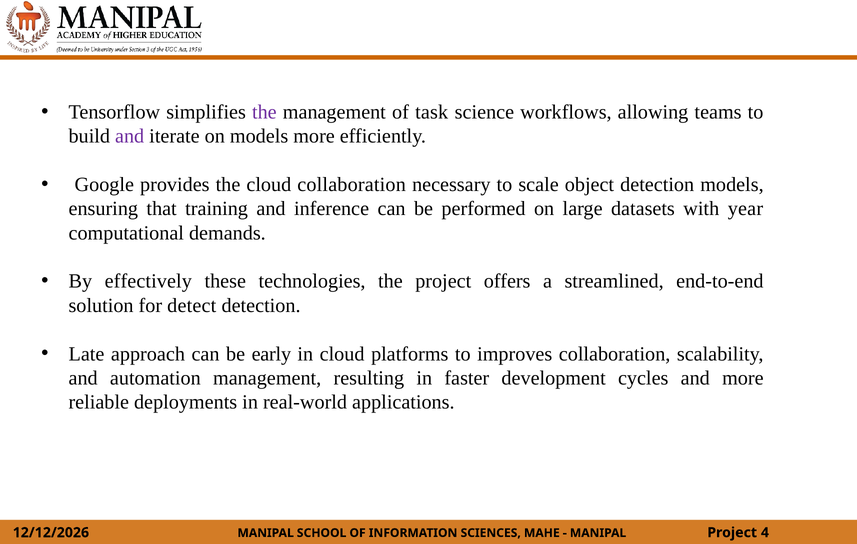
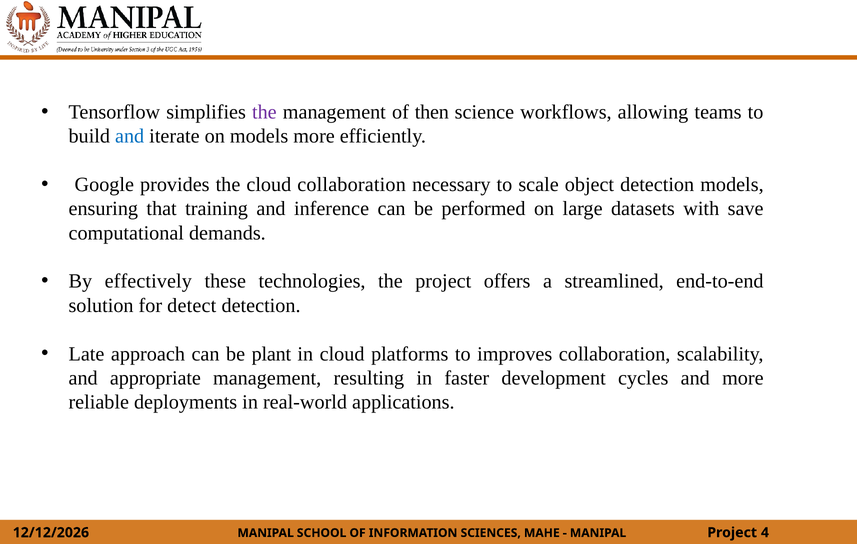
task: task -> then (432, 112)
and colour: purple -> blue (130, 136)
year: year -> save (746, 209)
early: early -> plant (271, 354)
automation: automation -> appropriate (155, 378)
